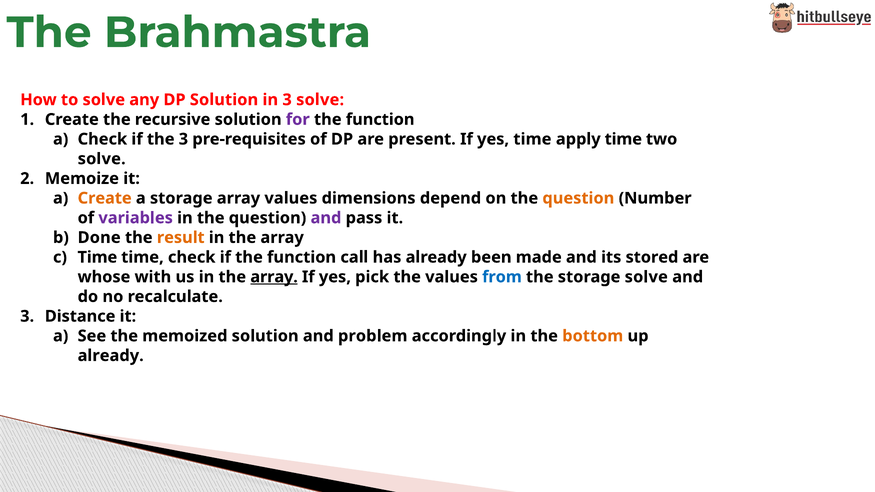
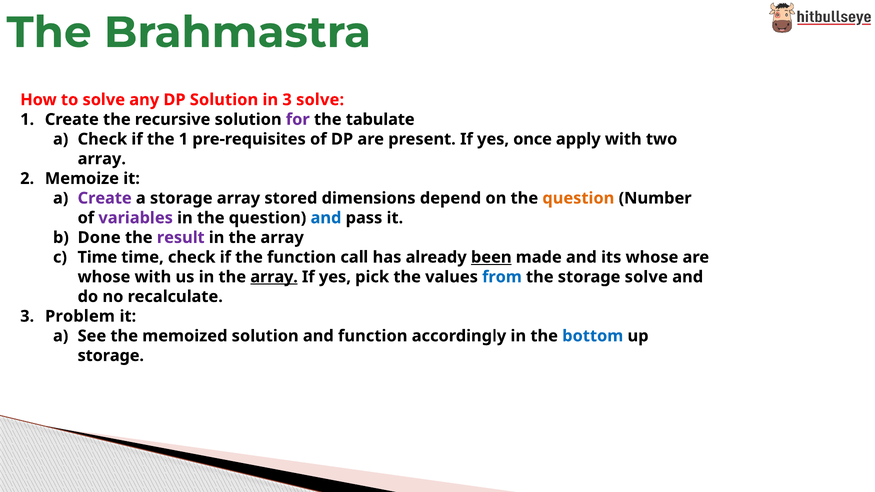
function: function -> tabulate (380, 120)
the 3: 3 -> 1 (183, 139)
yes time: time -> once (533, 139)
apply time: time -> with (623, 139)
solve: solve -> array (102, 159)
Create colour: orange -> purple (105, 198)
array values: values -> stored (291, 198)
and colour: purple -> blue (326, 218)
result colour: orange -> purple (181, 238)
been underline: none -> present (491, 257)
its stored: stored -> whose (652, 257)
Distance: Distance -> Problem (80, 316)
and problem: problem -> function (373, 336)
bottom colour: orange -> blue (593, 336)
already: already -> storage (111, 356)
